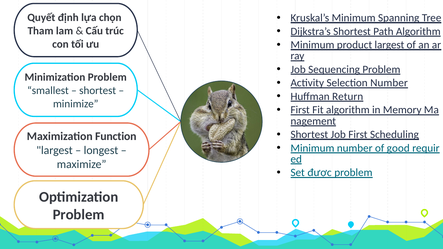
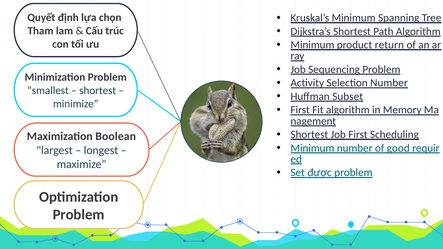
product largest: largest -> return (389, 45)
Return: Return -> Subset (348, 97)
Function: Function -> Boolean (116, 136)
